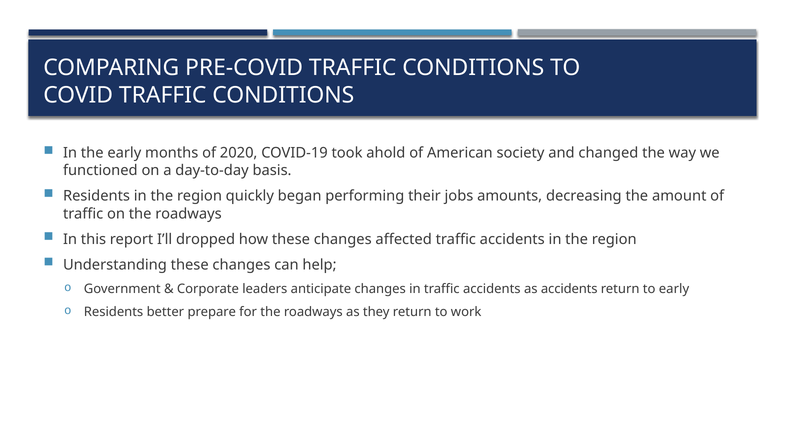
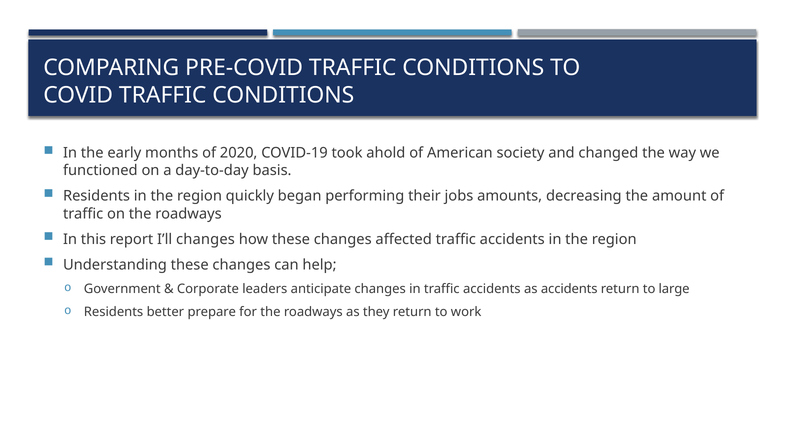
I’ll dropped: dropped -> changes (205, 240)
to early: early -> large (674, 289)
